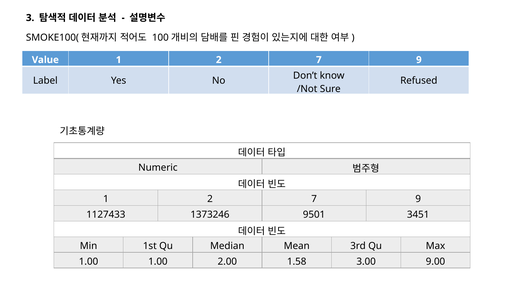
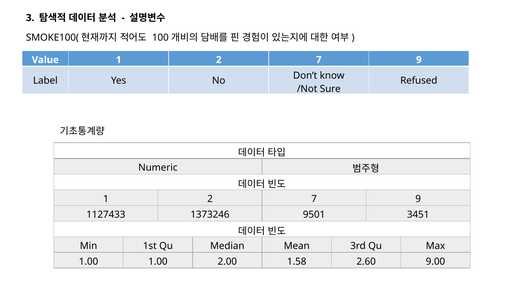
3.00: 3.00 -> 2.60 (366, 262)
